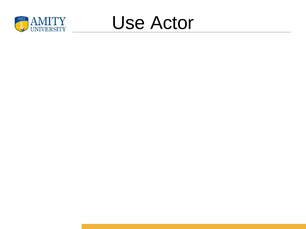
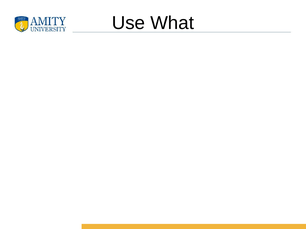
Actor: Actor -> What (172, 23)
